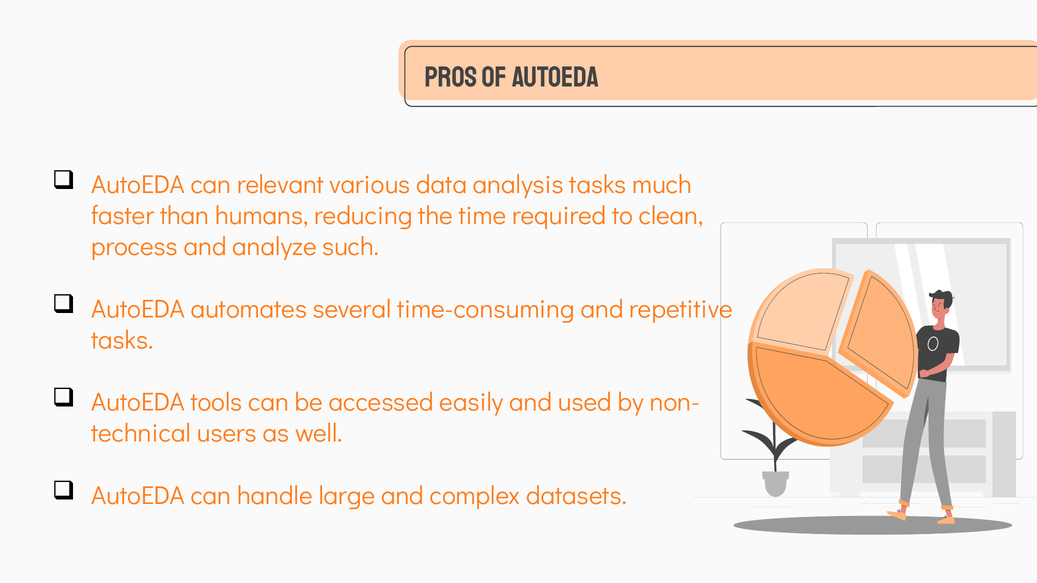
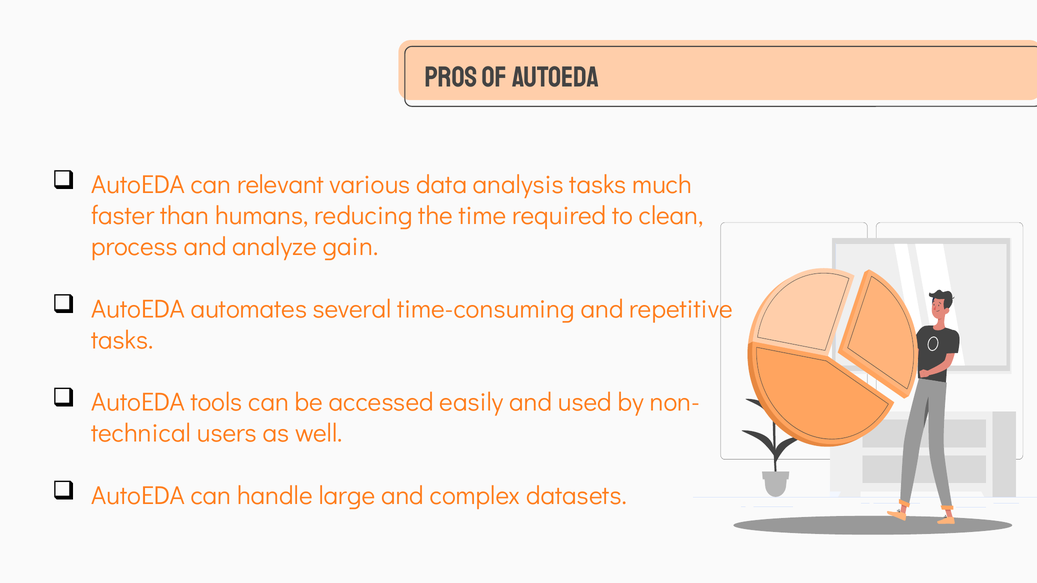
such: such -> gain (350, 247)
